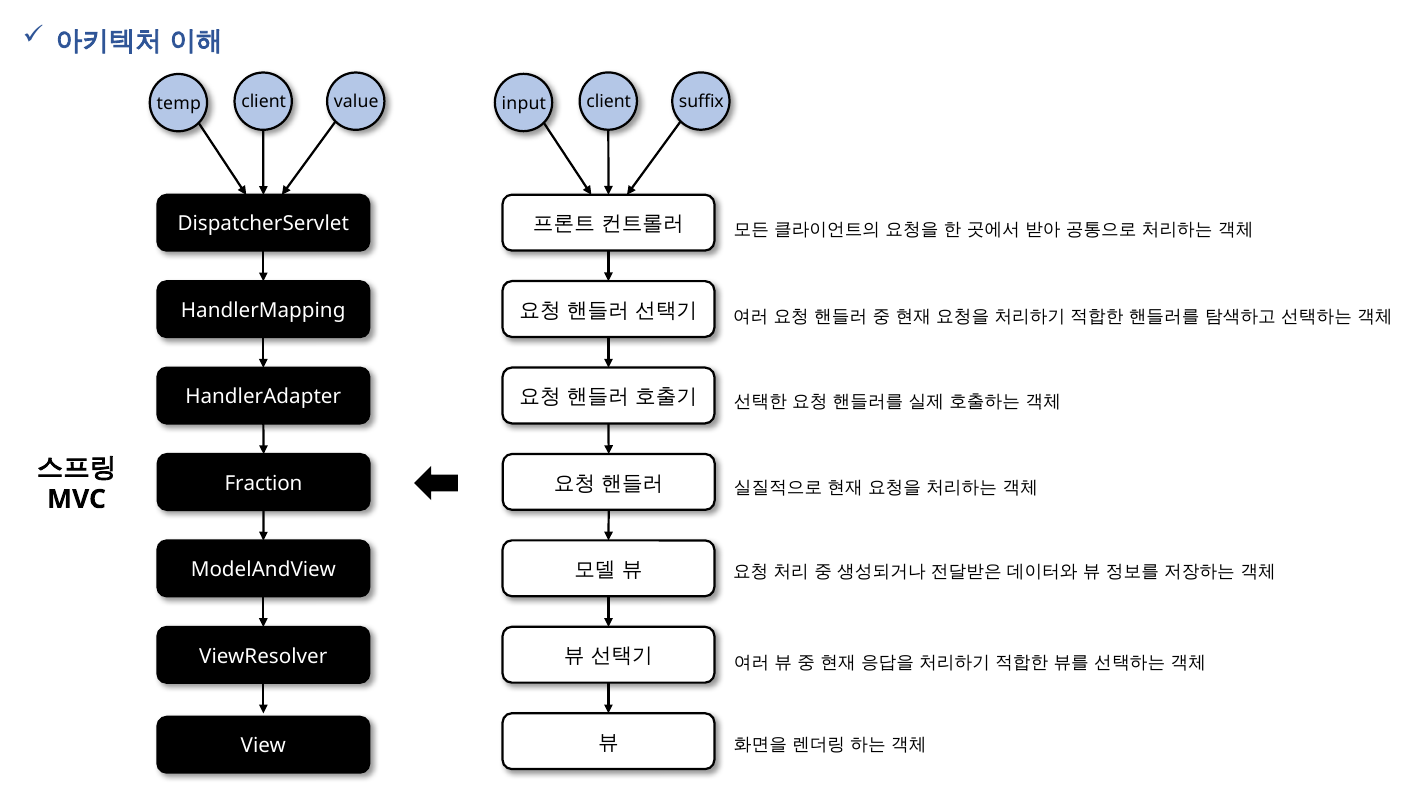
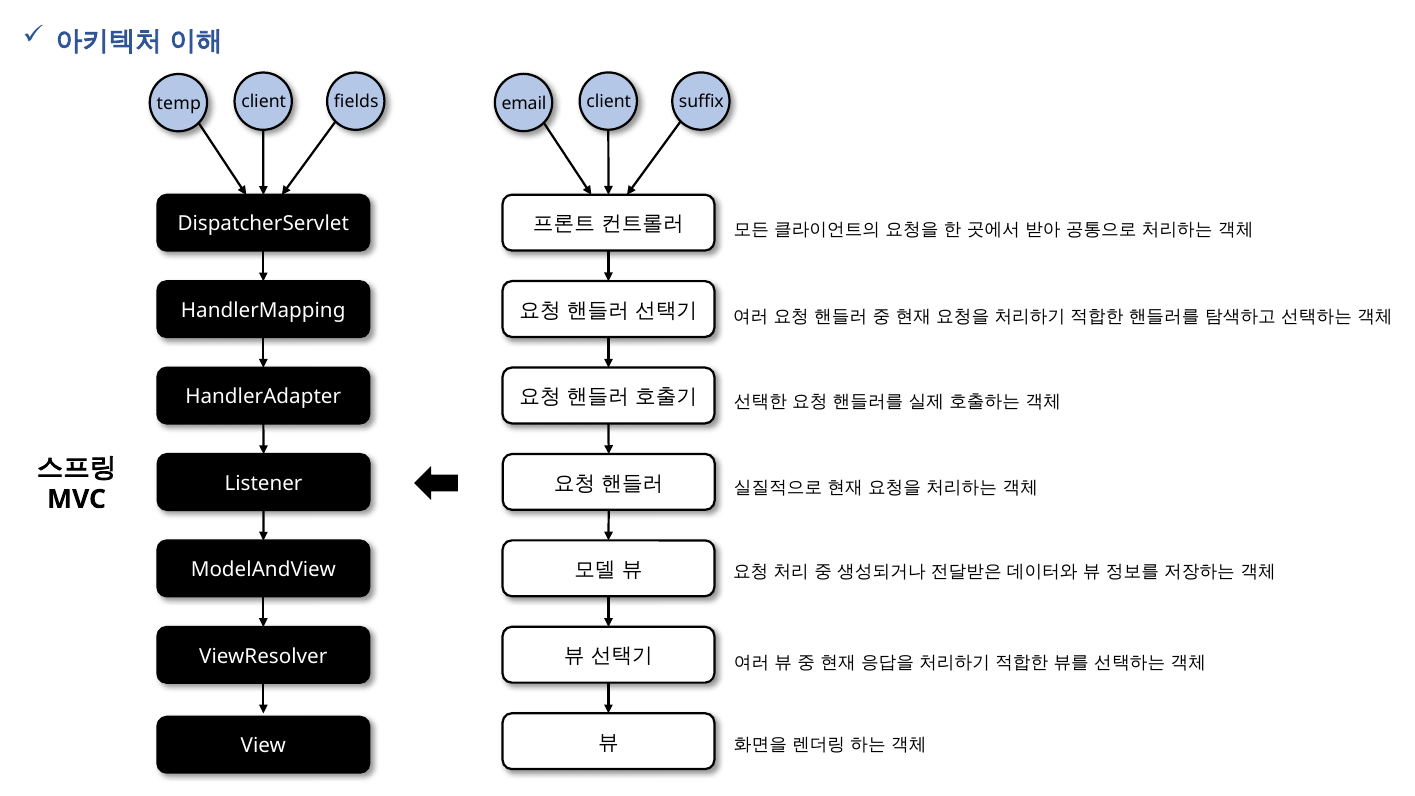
value: value -> fields (356, 102)
input: input -> email (524, 104)
Fraction: Fraction -> Listener (263, 483)
